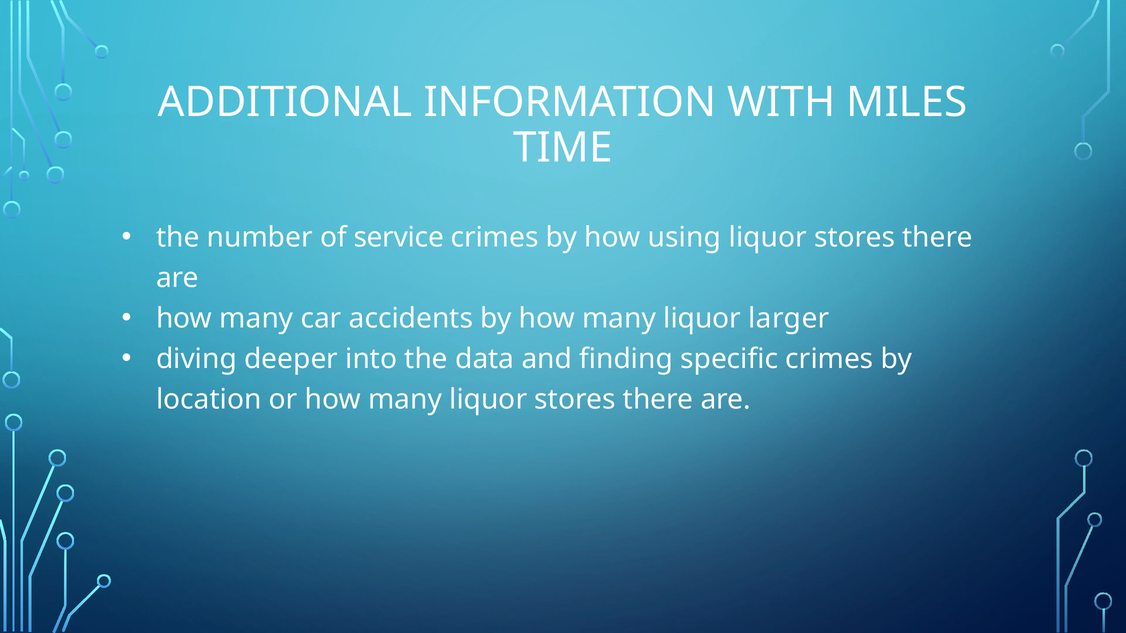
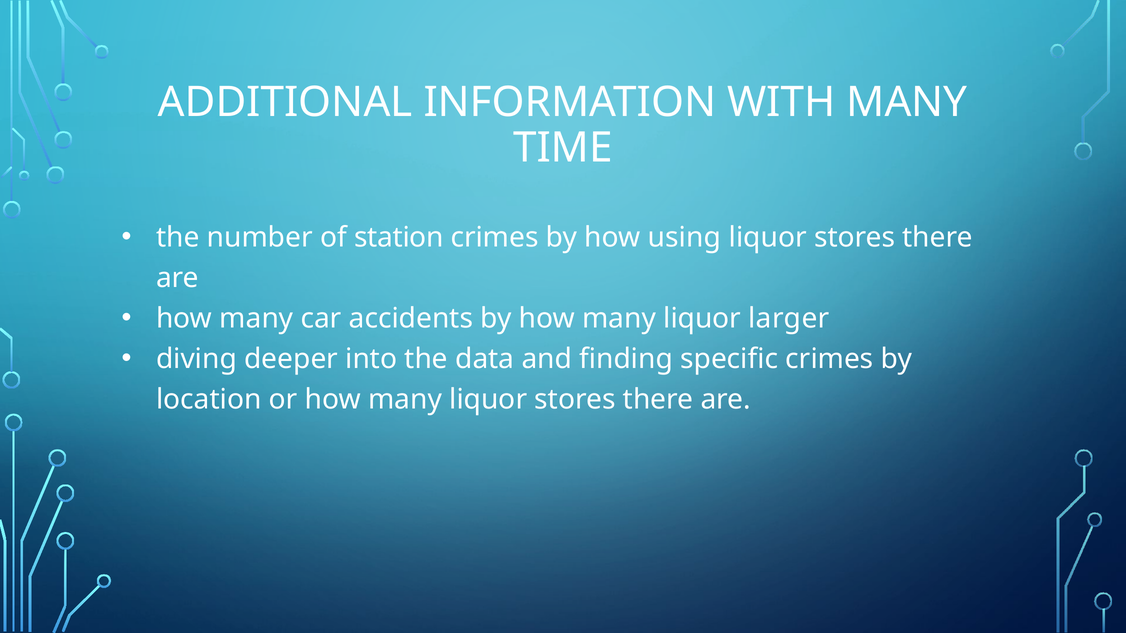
WITH MILES: MILES -> MANY (907, 102)
service: service -> station (399, 238)
